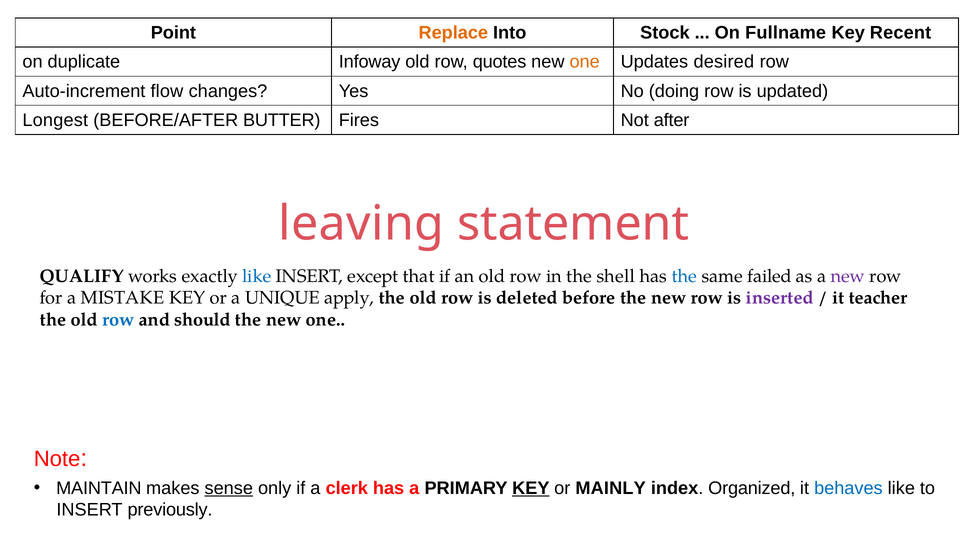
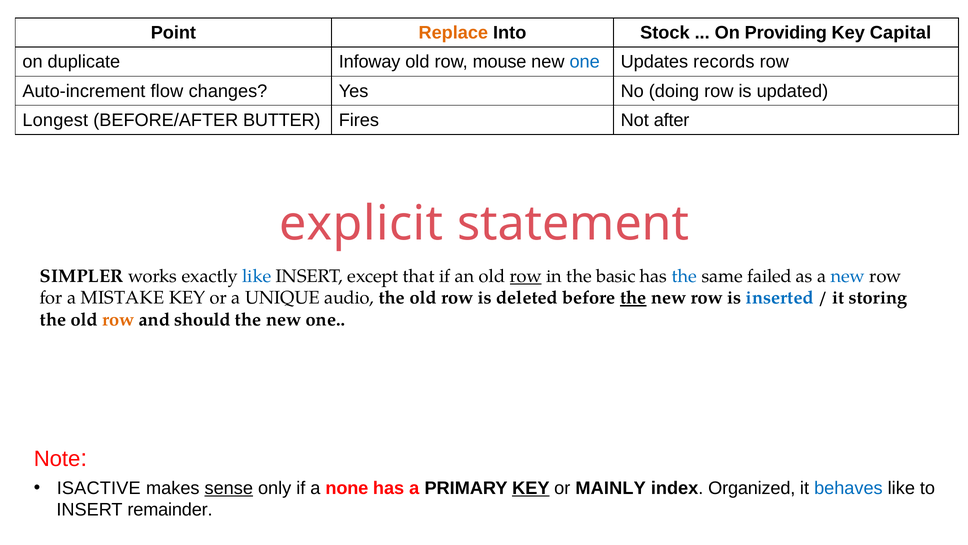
Fullname: Fullname -> Providing (786, 33)
Recent: Recent -> Capital (901, 33)
quotes: quotes -> mouse (500, 62)
one colour: orange -> blue (585, 62)
desired: desired -> records (724, 62)
leaving: leaving -> explicit (361, 224)
QUALIFY: QUALIFY -> SIMPLER (82, 276)
row underline: none -> present (526, 276)
shell: shell -> basic (616, 276)
new colour: purple -> blue (848, 276)
apply: apply -> audio (349, 298)
the underline: none -> present (633, 298)
inserted colour: purple -> blue (780, 298)
teacher: teacher -> storing (878, 298)
row colour: blue -> orange (119, 319)
MAINTAIN: MAINTAIN -> ISACTIVE (99, 488)
clerk: clerk -> none (347, 488)
previously: previously -> remainder (170, 509)
